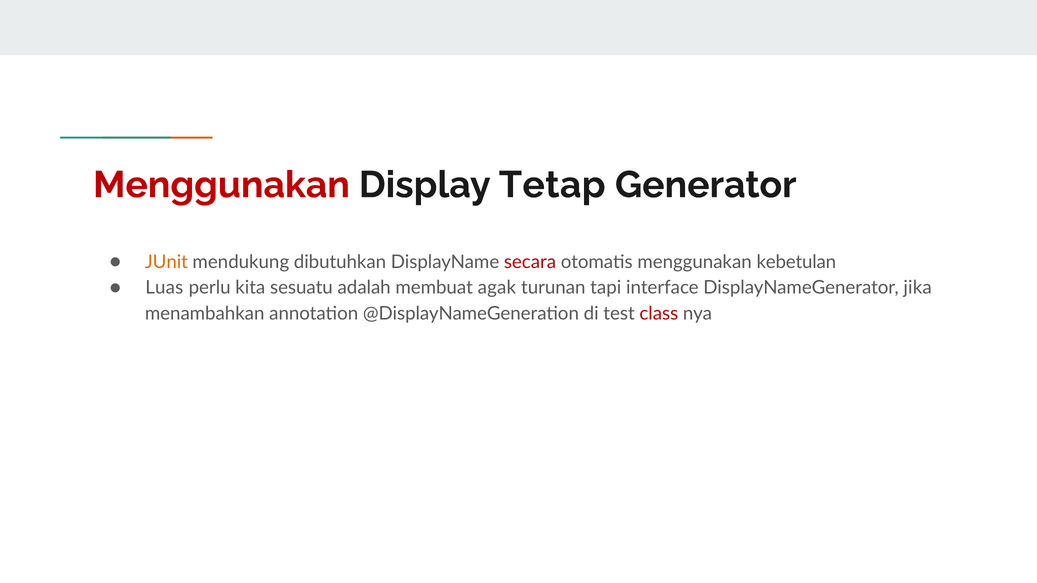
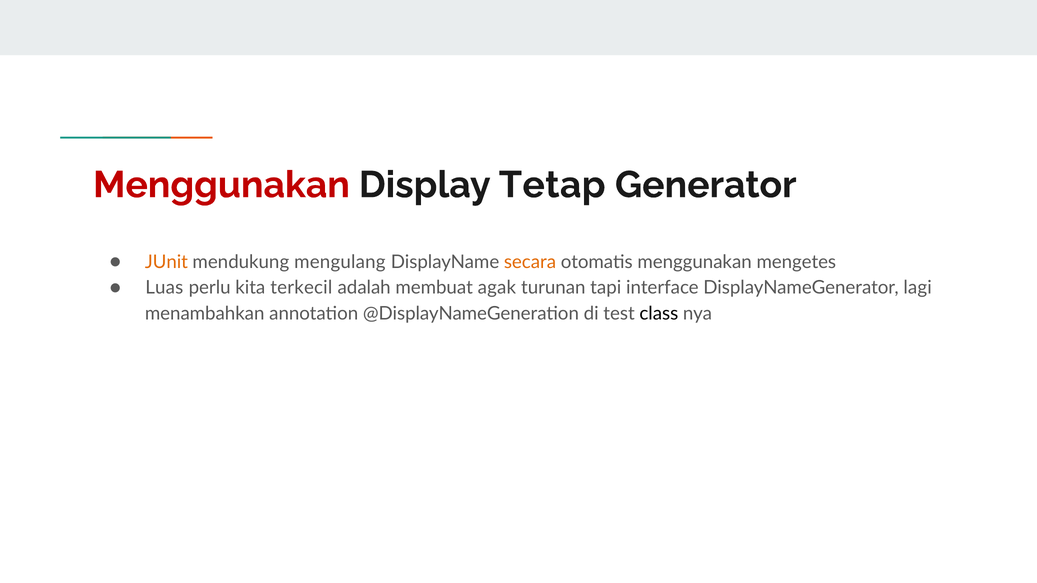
dibutuhkan: dibutuhkan -> mengulang (340, 262)
secara colour: red -> orange (530, 262)
kebetulan: kebetulan -> mengetes (796, 262)
sesuatu: sesuatu -> terkecil (301, 288)
jika: jika -> lagi (918, 288)
class colour: red -> black (659, 314)
